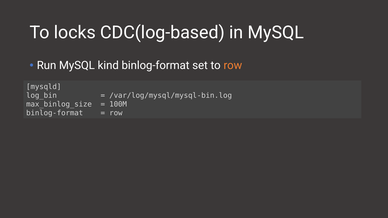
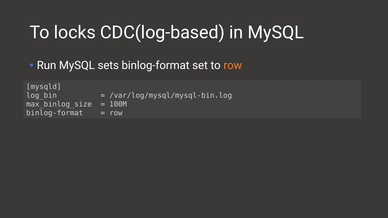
kind: kind -> sets (108, 66)
